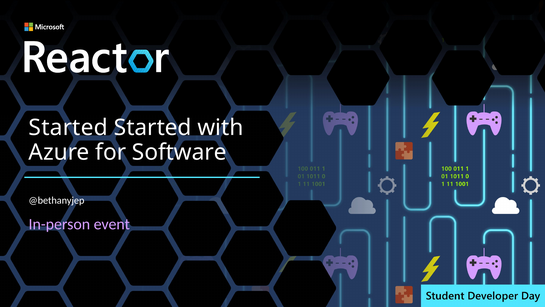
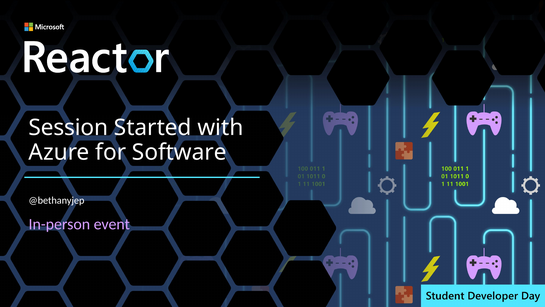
Started: Started -> Session (68, 128)
